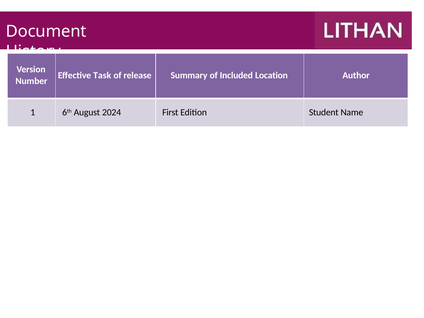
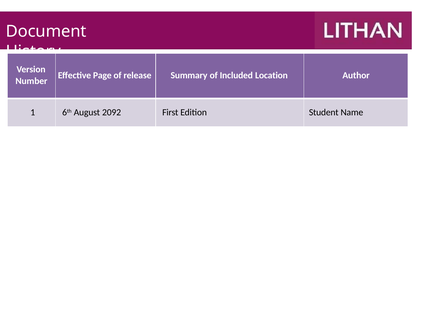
Task: Task -> Page (102, 75)
2024: 2024 -> 2092 (112, 112)
